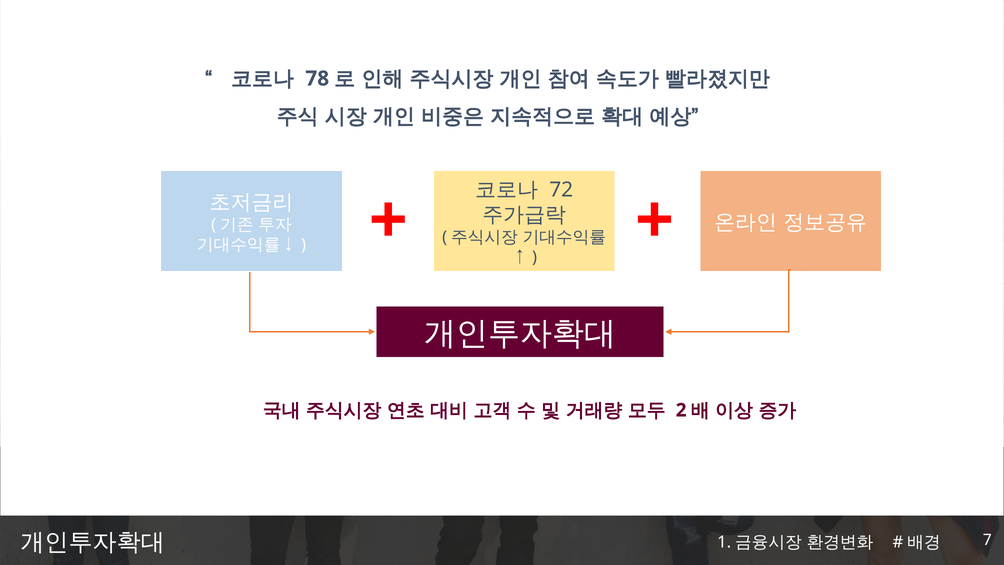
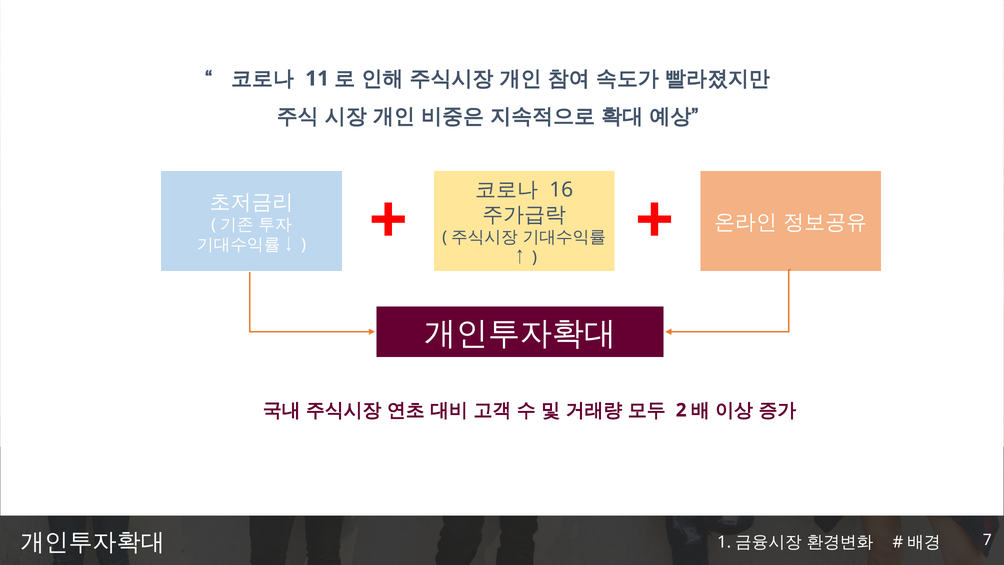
78: 78 -> 11 (317, 79)
72: 72 -> 16 (561, 190)
